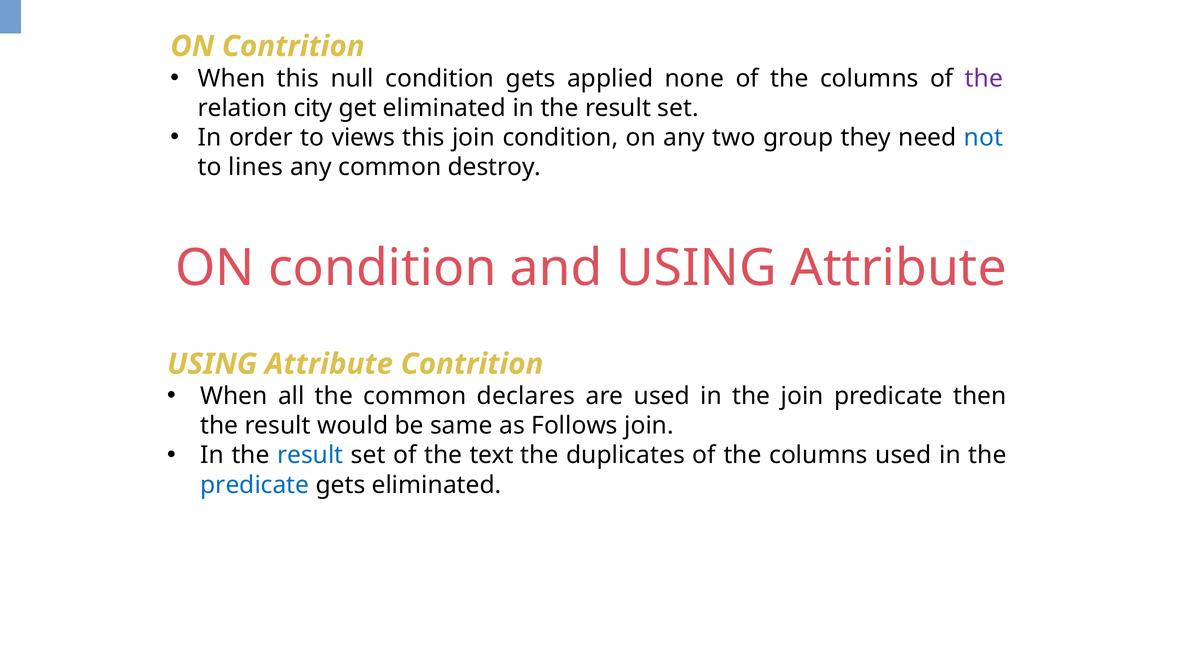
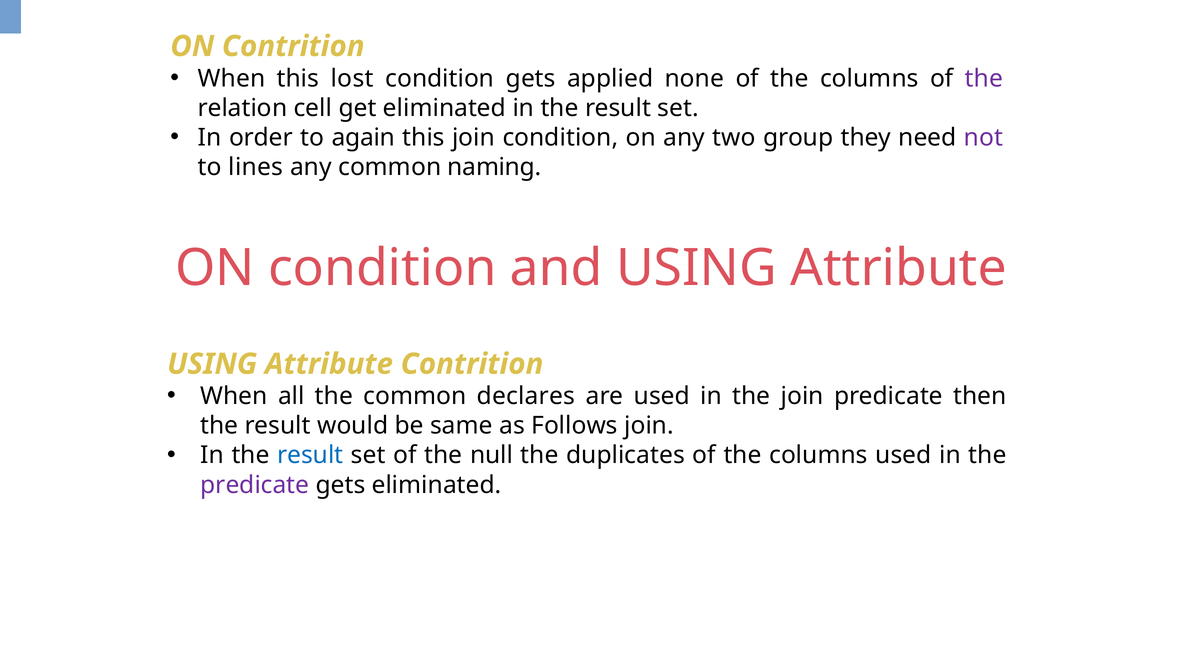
null: null -> lost (352, 78)
city: city -> cell (313, 108)
views: views -> again (363, 138)
not colour: blue -> purple (983, 138)
destroy: destroy -> naming (494, 167)
text: text -> null (492, 455)
predicate colour: blue -> purple (255, 485)
